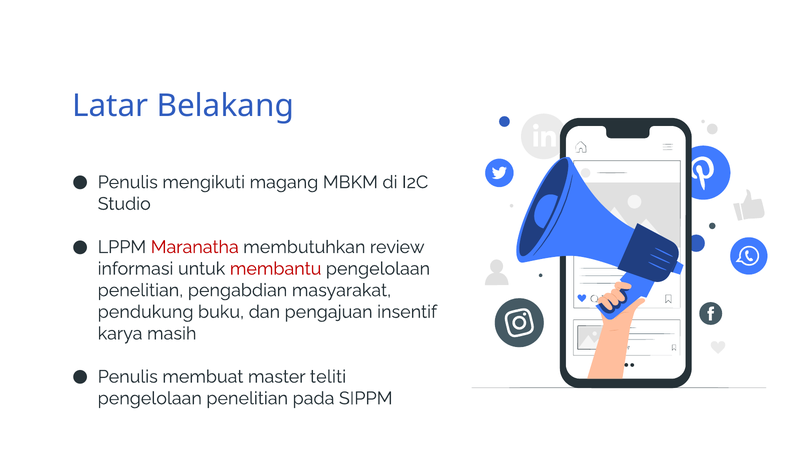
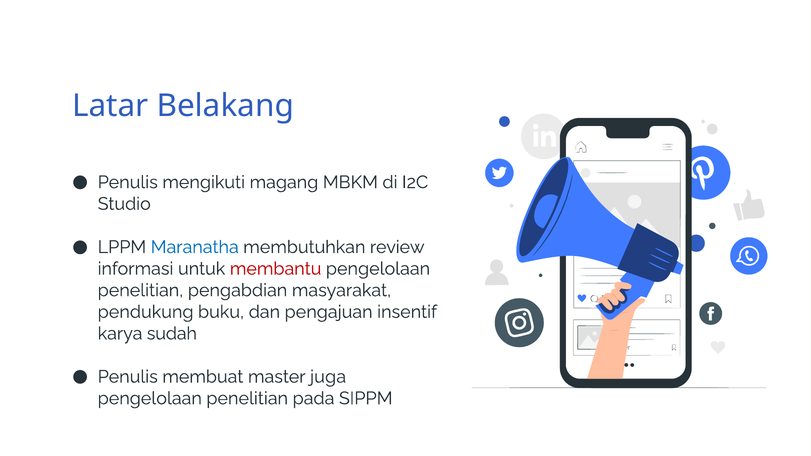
Maranatha colour: red -> blue (195, 247)
masih: masih -> sudah (172, 334)
teliti: teliti -> juga (328, 377)
